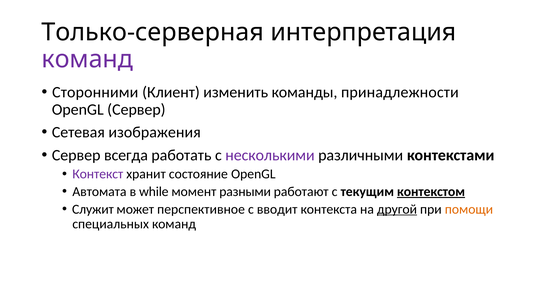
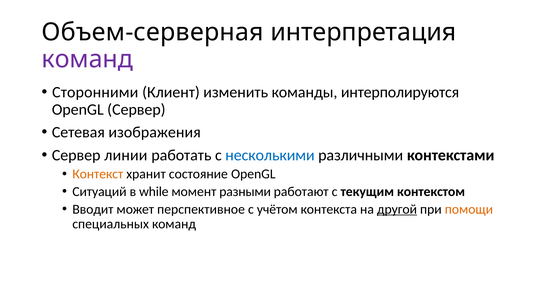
Только-серверная: Только-серверная -> Объем-серверная (153, 32)
принадлежности: принадлежности -> интерполируются (400, 92)
всегда: всегда -> линии (126, 155)
несколькими colour: purple -> blue (270, 155)
Контекст colour: purple -> orange (98, 174)
Автомата: Автомата -> Ситуаций (99, 192)
контекстом underline: present -> none (431, 192)
Служит: Служит -> Вводит (93, 209)
вводит: вводит -> учётом (277, 209)
